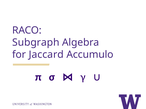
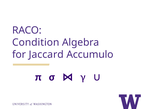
Subgraph: Subgraph -> Condition (36, 43)
